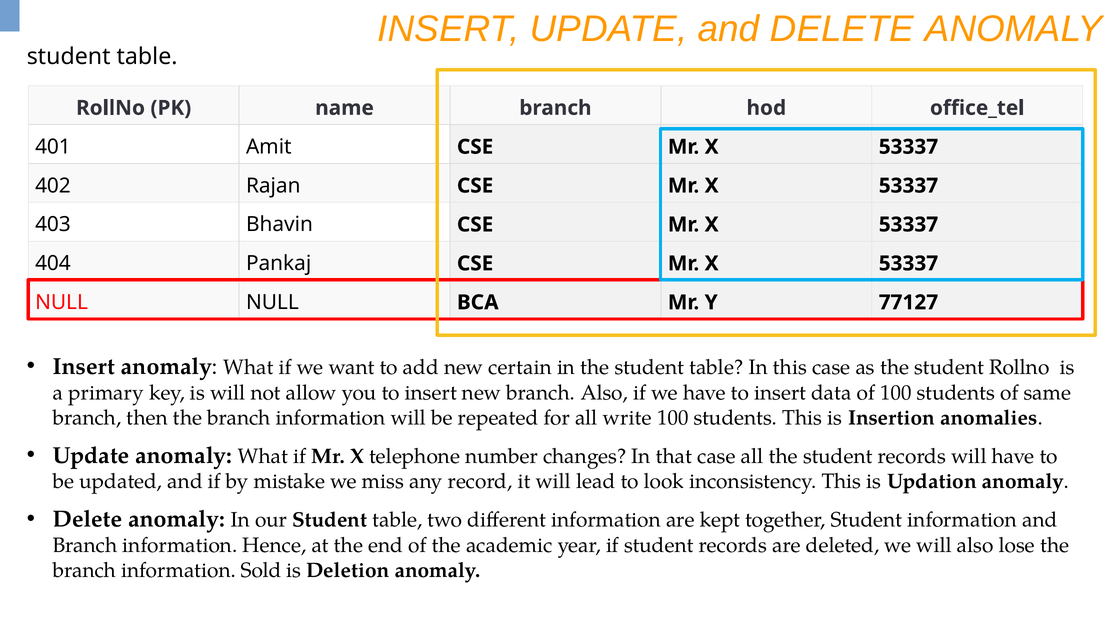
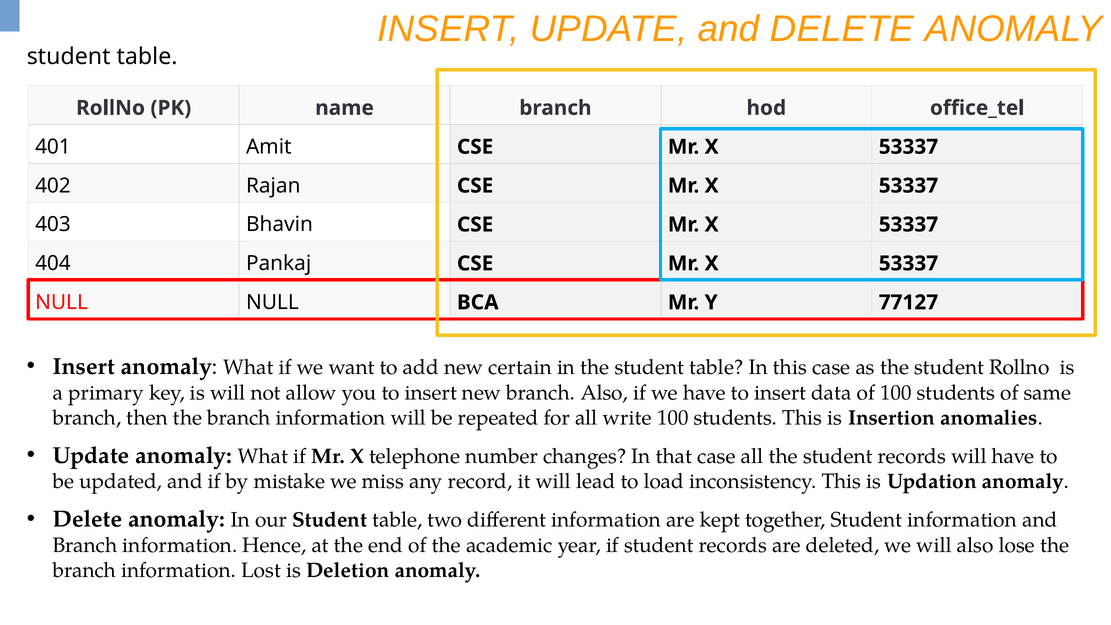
look: look -> load (664, 482)
Sold: Sold -> Lost (261, 570)
